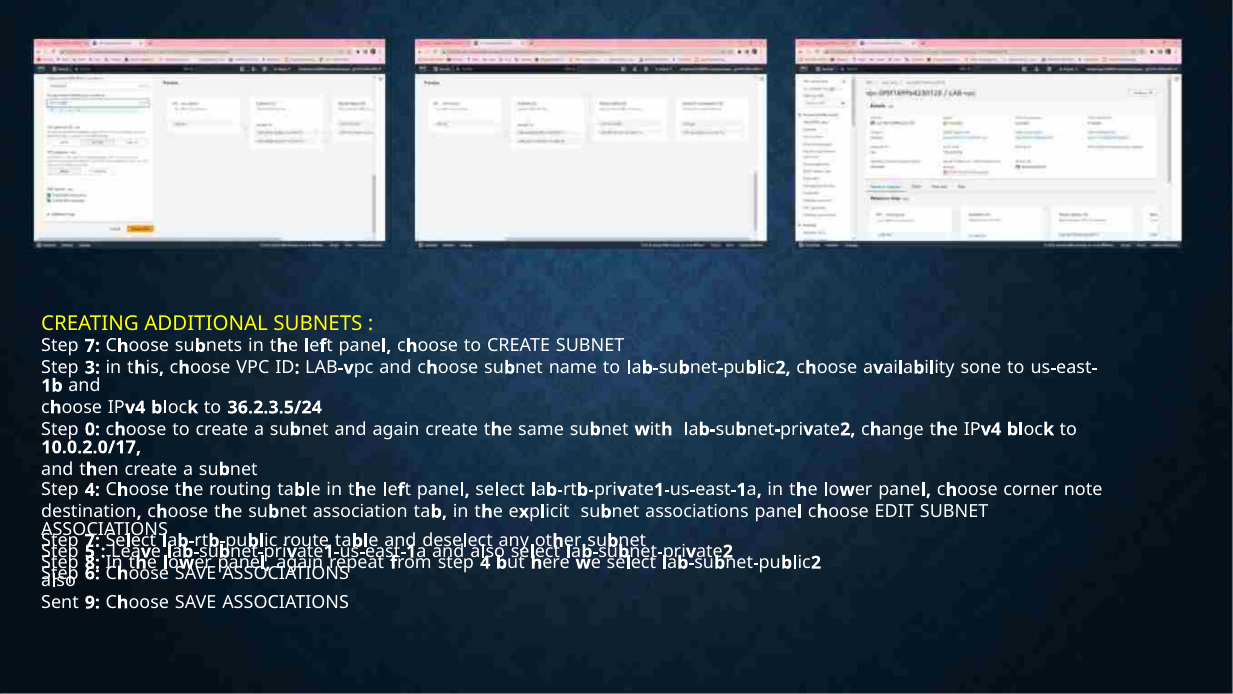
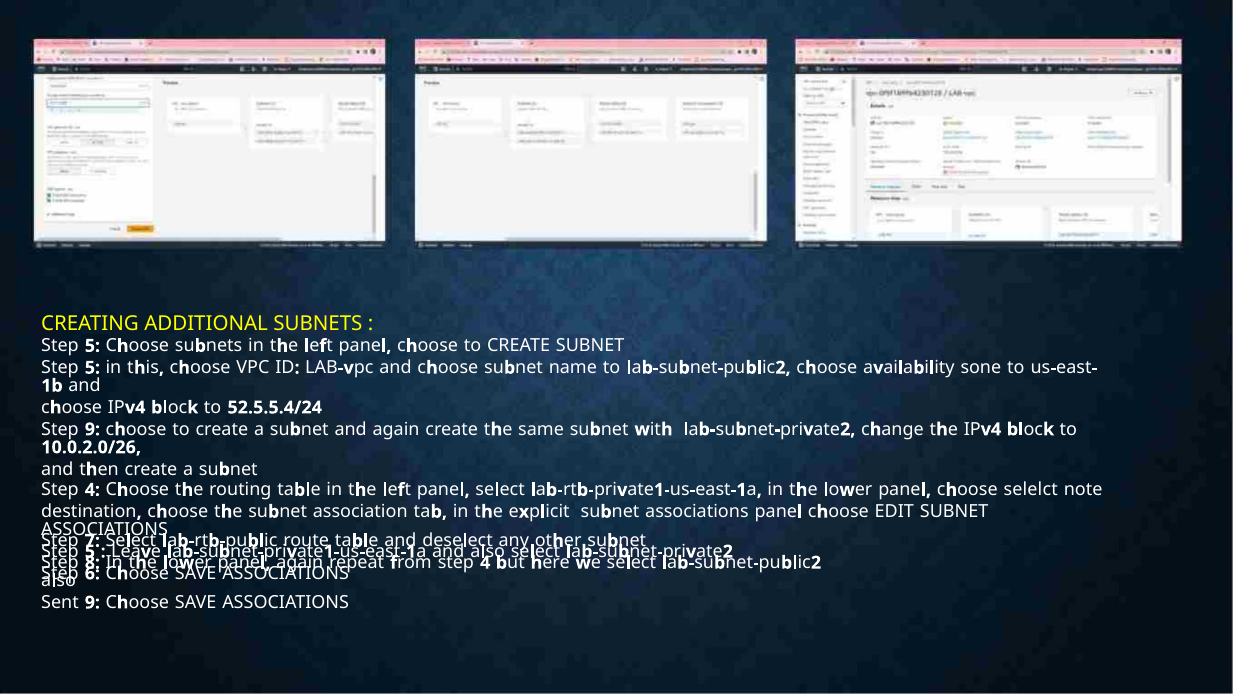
7: 7 -> 5 (92, 346)
3: 3 -> 5 (92, 367)
36.2.3.5/24: 36.2.3.5/24 -> 52.5.5.4/24 (275, 407)
Step 0: 0 -> 9 (92, 429)
10.0.2.0/17: 10.0.2.0/17 -> 10.0.2.0/26 (91, 447)
corner: corner -> selelct (1031, 490)
